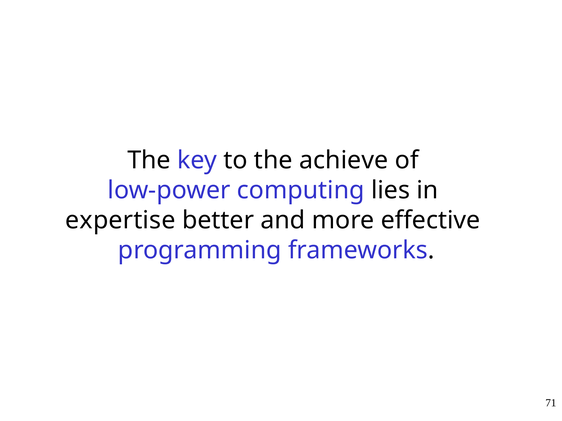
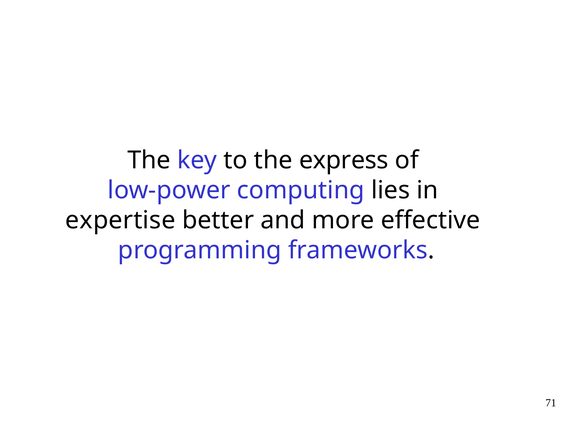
achieve: achieve -> express (344, 160)
